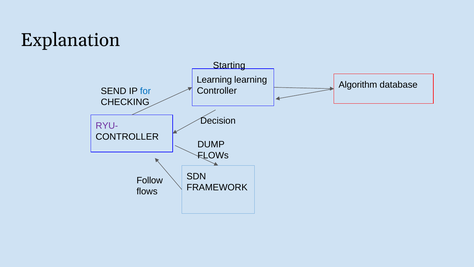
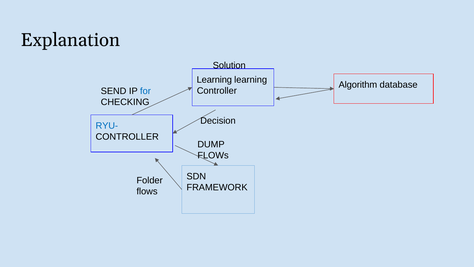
Starting: Starting -> Solution (229, 65)
RYU- colour: purple -> blue (107, 126)
Follow: Follow -> Folder (150, 180)
